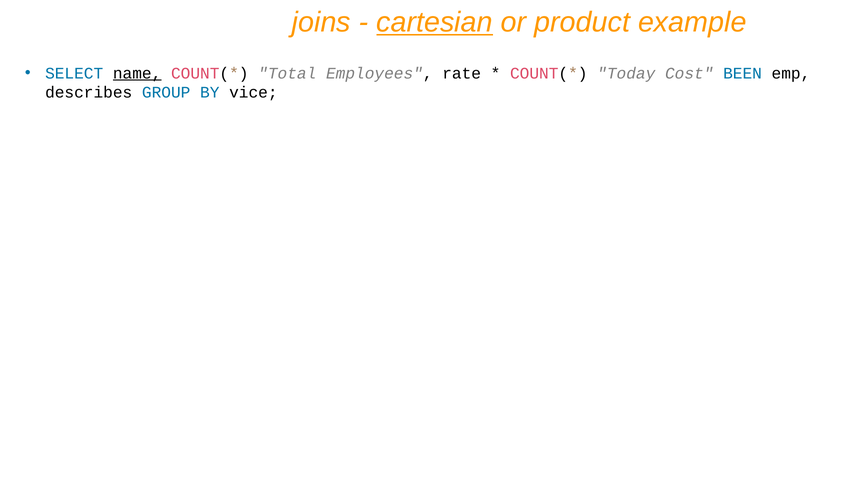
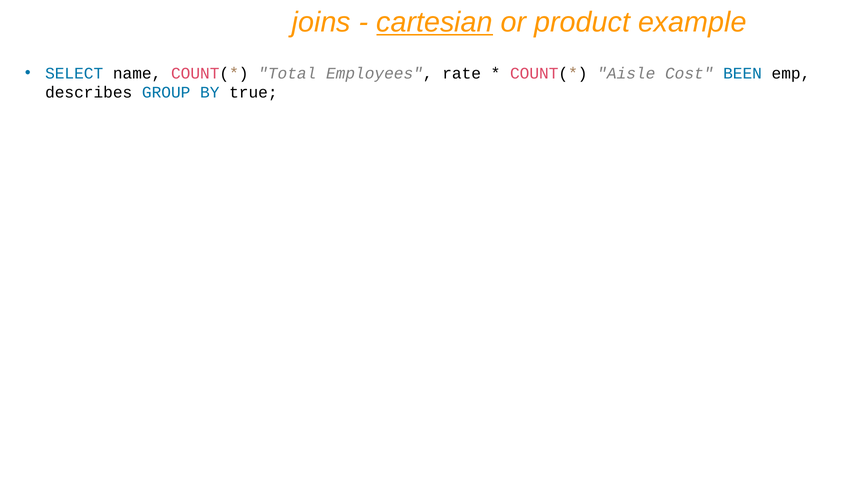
name underline: present -> none (137, 73)
Today: Today -> Aisle (626, 73)
vice: vice -> true (253, 93)
